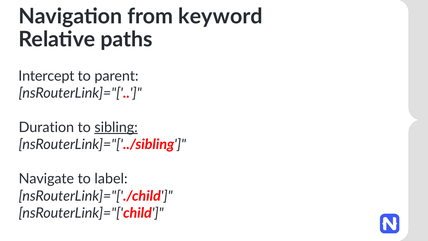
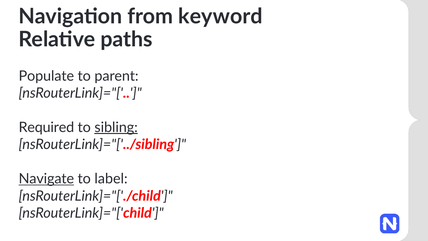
Intercept: Intercept -> Populate (46, 76)
Duration: Duration -> Required (46, 127)
Navigate underline: none -> present (46, 179)
